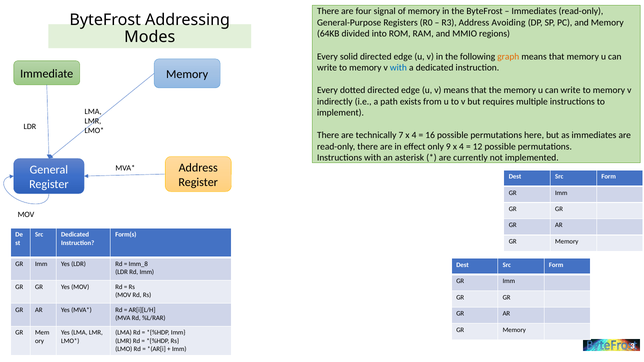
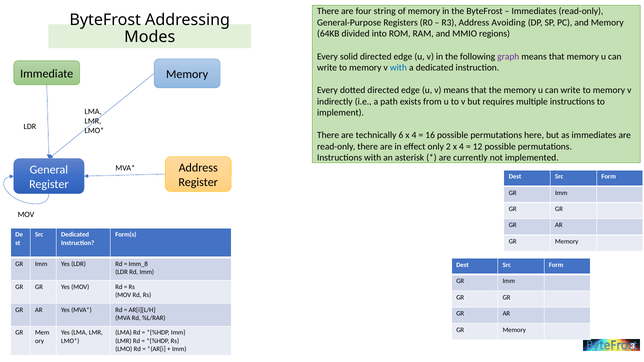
signal: signal -> string (385, 11)
graph colour: orange -> purple (508, 56)
7: 7 -> 6 (401, 135)
9: 9 -> 2 (448, 147)
